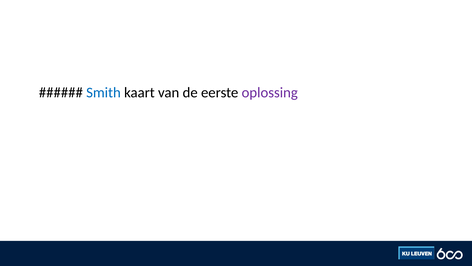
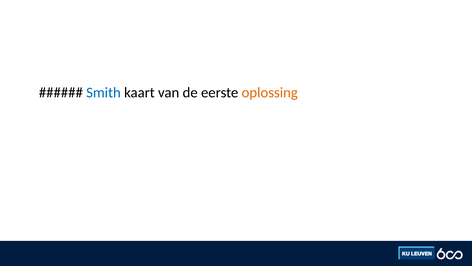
oplossing colour: purple -> orange (270, 92)
